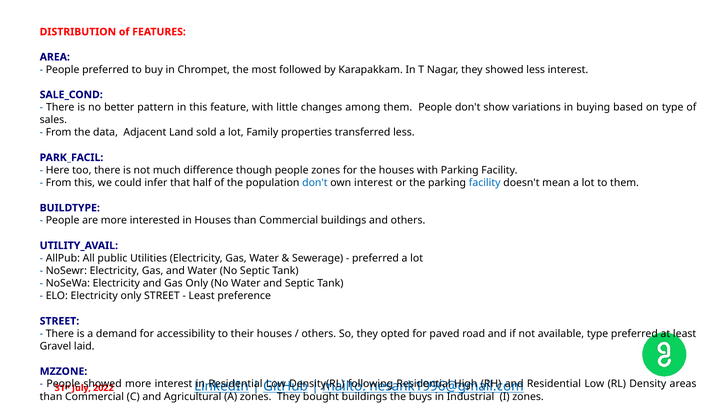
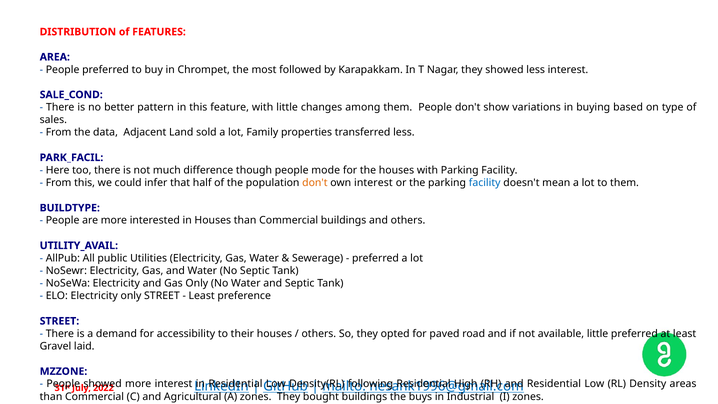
people zones: zones -> mode (326, 170)
don't colour: blue -> orange (315, 183)
available type: type -> little (598, 334)
